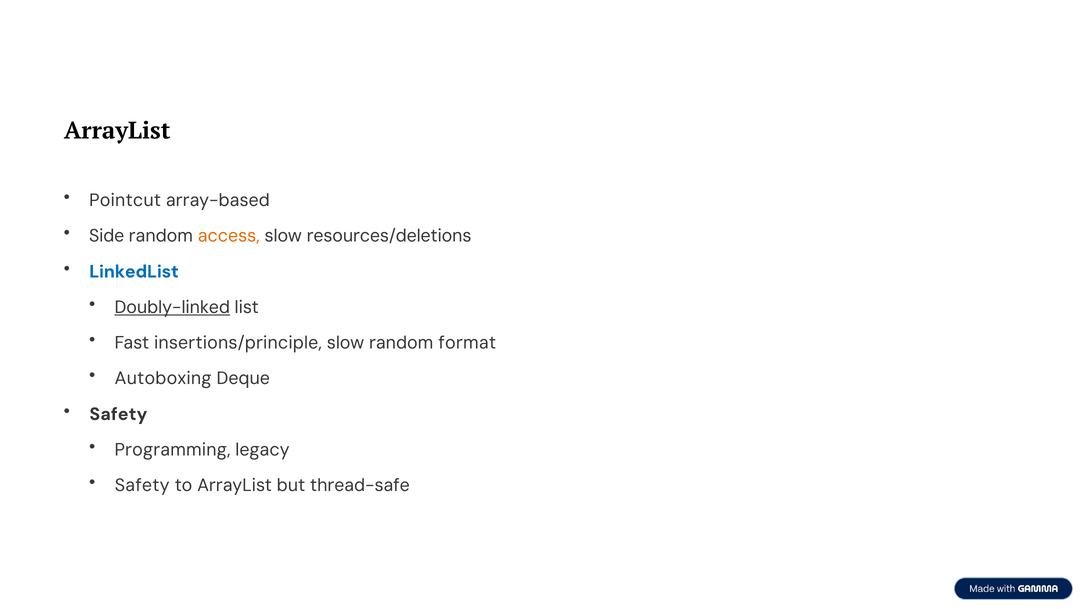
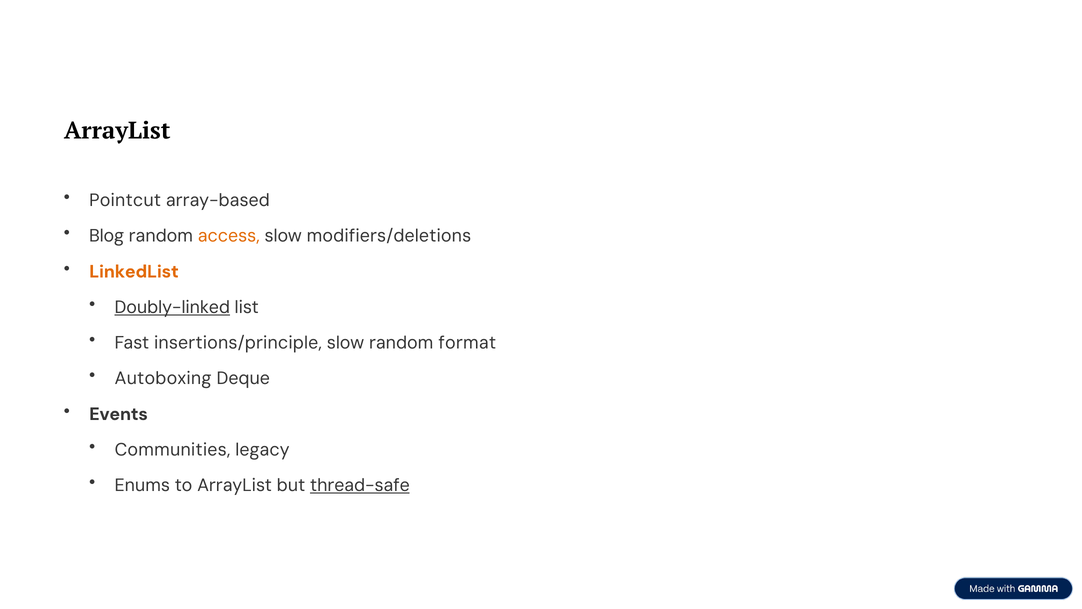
Side: Side -> Blog (107, 236)
resources/deletions: resources/deletions -> modifiers/deletions (389, 236)
LinkedList colour: blue -> orange (134, 271)
Safety: Safety -> Events (119, 414)
Programming: Programming -> Communities (173, 449)
Safety: Safety -> Enums (142, 485)
thread-safe underline: none -> present (360, 485)
